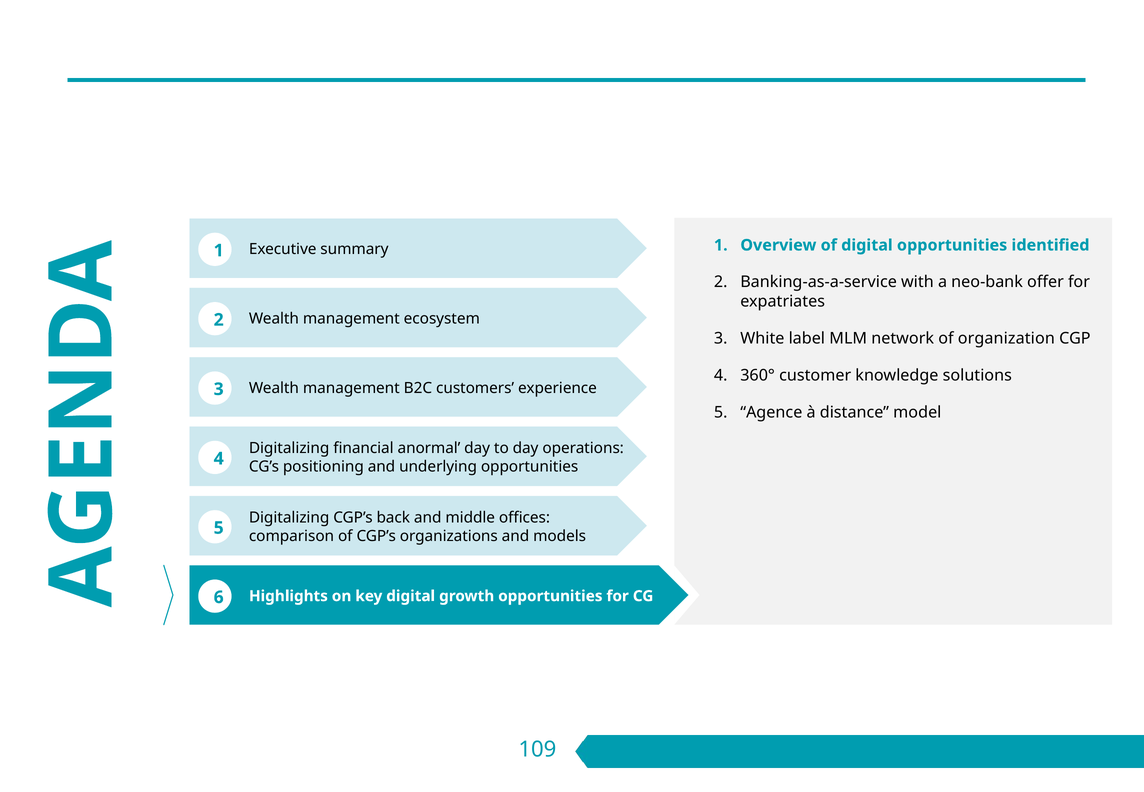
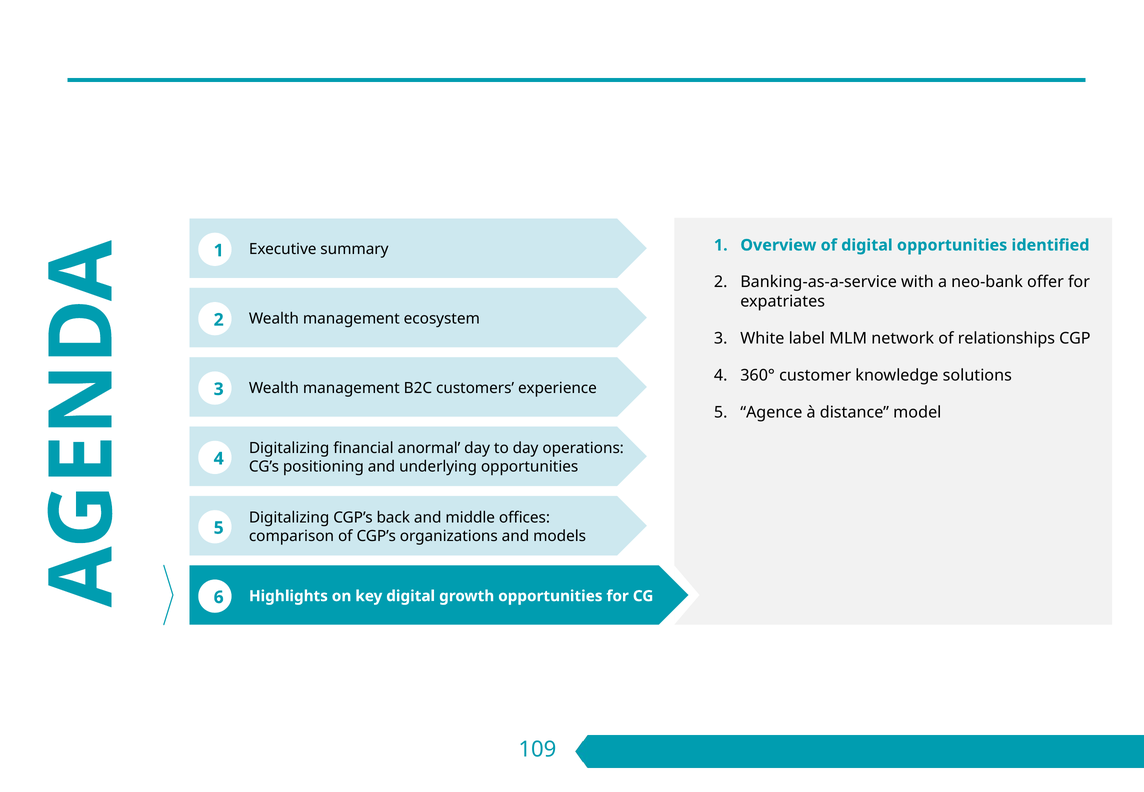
organization: organization -> relationships (1006, 338)
